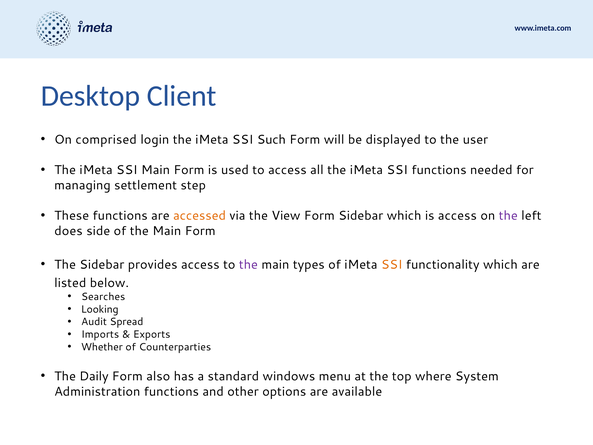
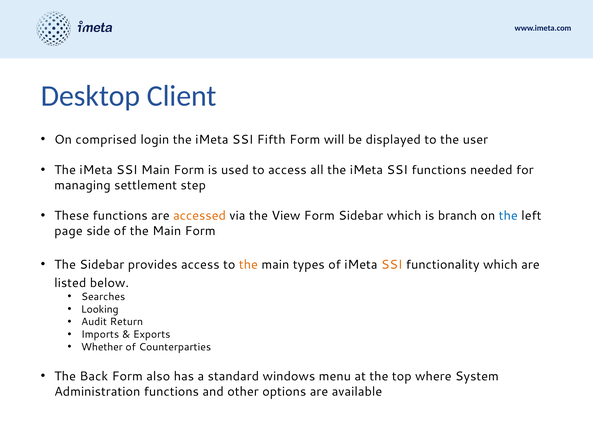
Such: Such -> Fifth (271, 139)
is access: access -> branch (457, 216)
the colour: purple -> blue (508, 216)
does: does -> page (69, 231)
the colour: purple -> orange (248, 264)
Spread: Spread -> Return (126, 322)
Daily: Daily -> Back (94, 376)
